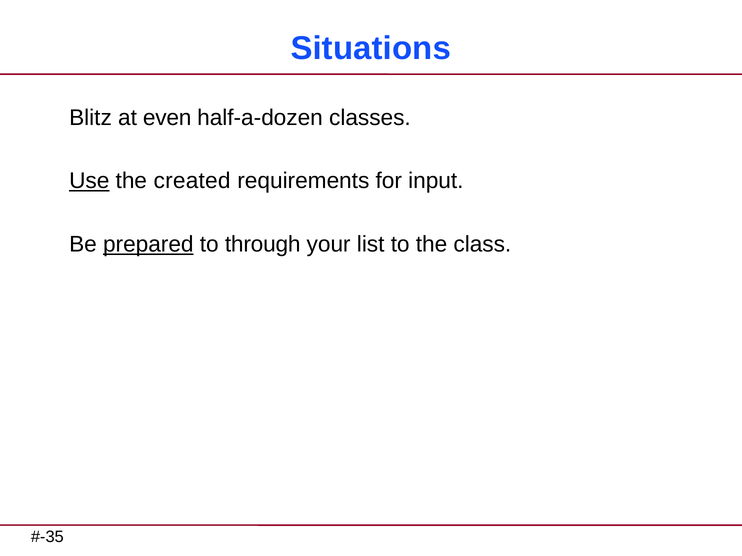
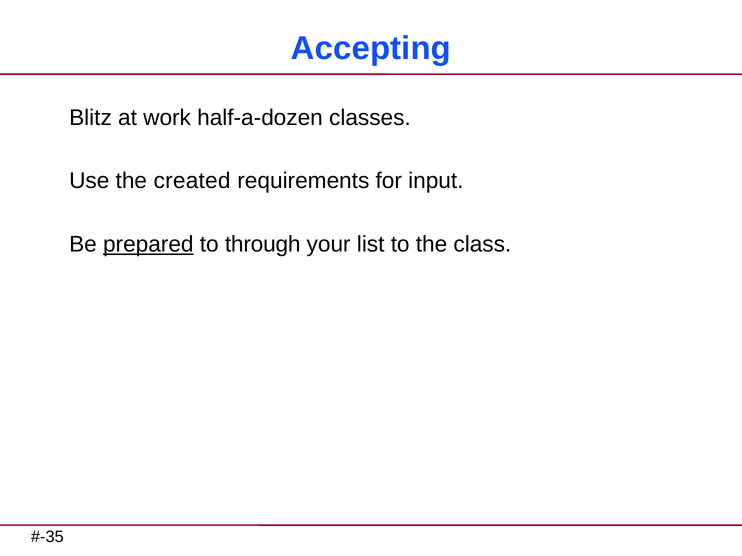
Situations: Situations -> Accepting (371, 49)
even: even -> work (167, 118)
Use underline: present -> none (89, 181)
